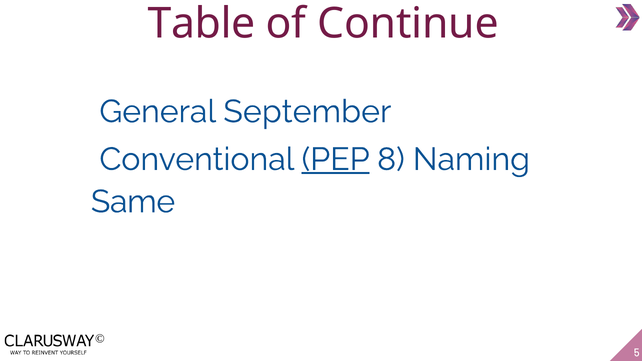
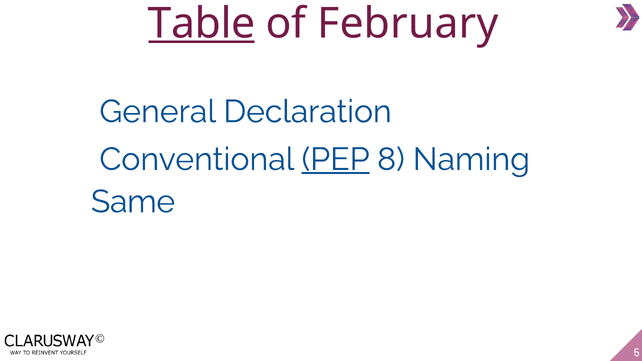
Table underline: none -> present (202, 24)
Continue: Continue -> February (408, 24)
September: September -> Declaration (307, 112)
